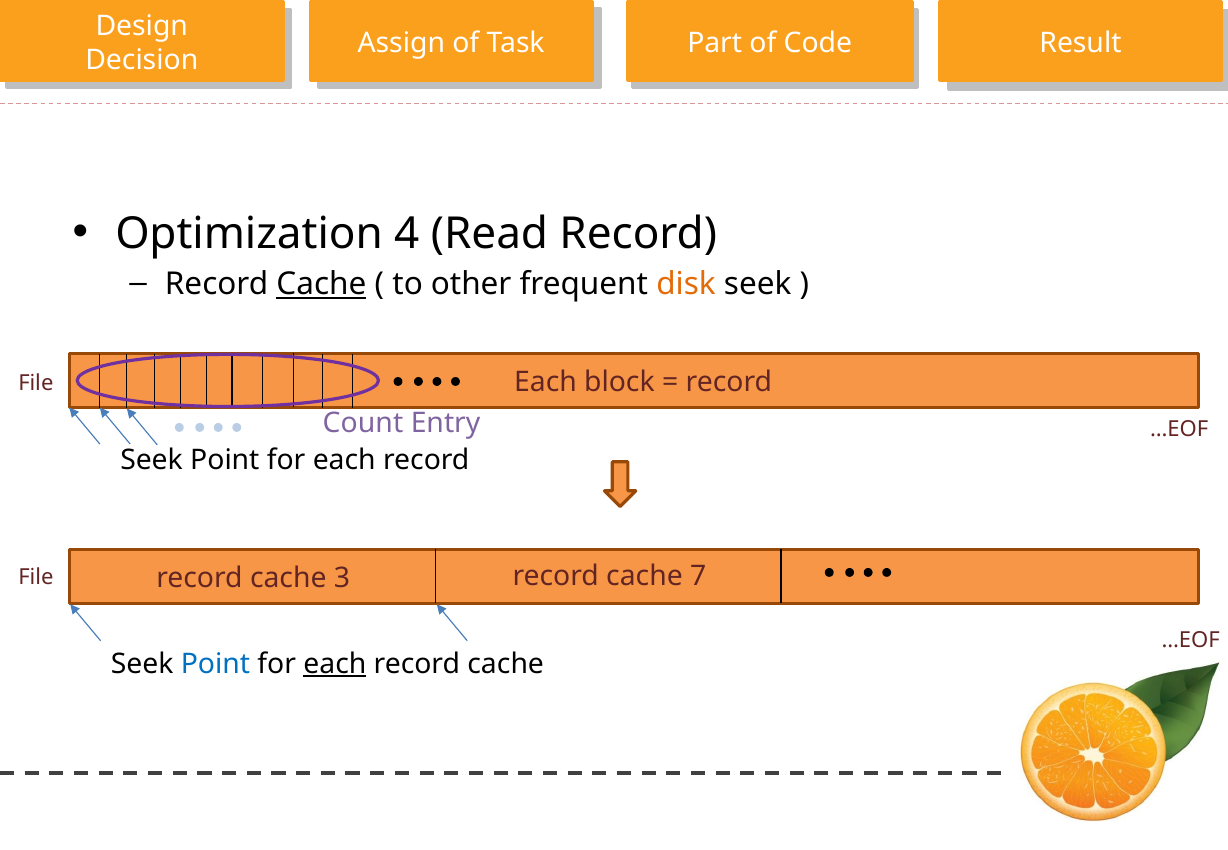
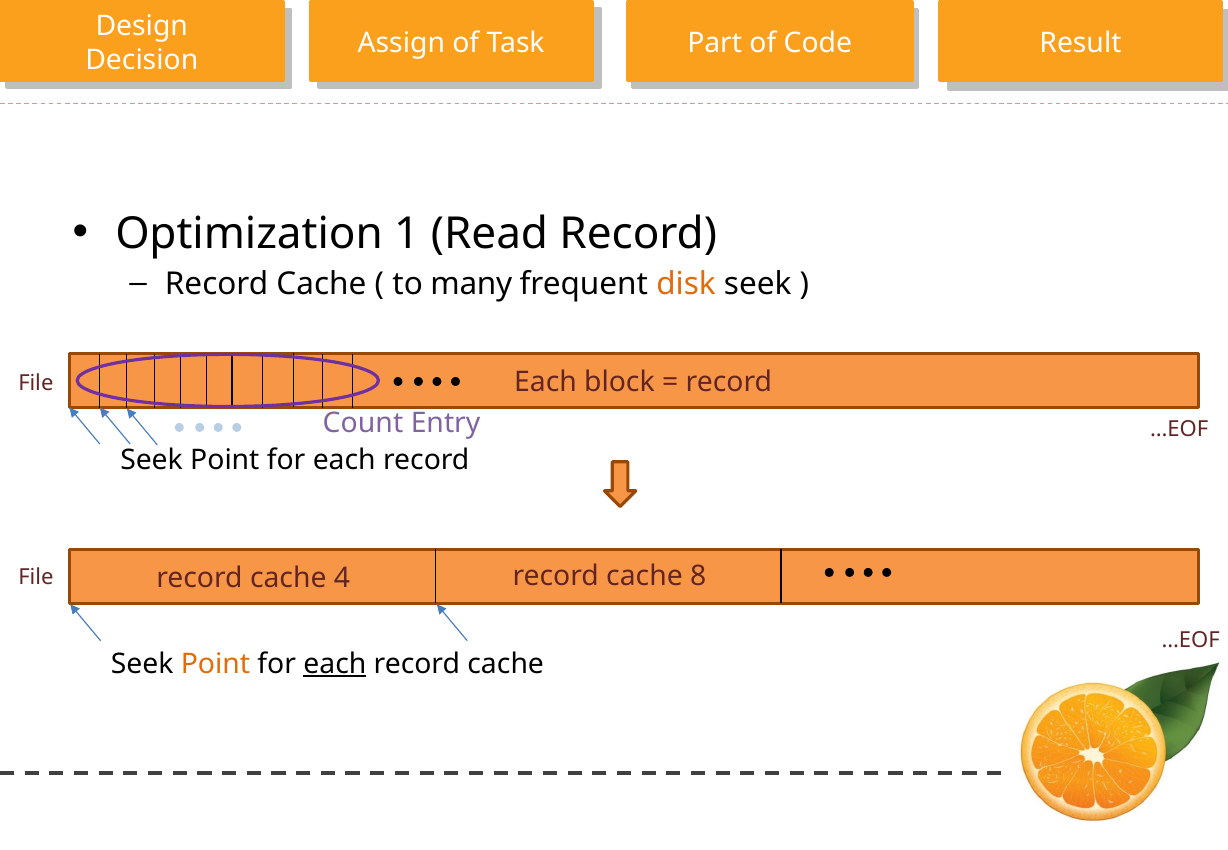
4: 4 -> 1 (407, 234)
Cache underline: present -> none (321, 284)
other: other -> many (471, 284)
3: 3 -> 4 (342, 578)
7: 7 -> 8 (698, 576)
Point colour: blue -> orange (215, 664)
